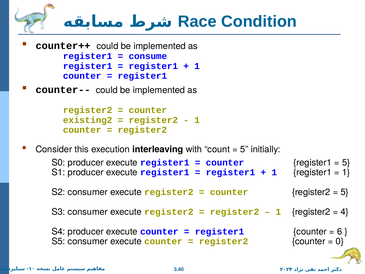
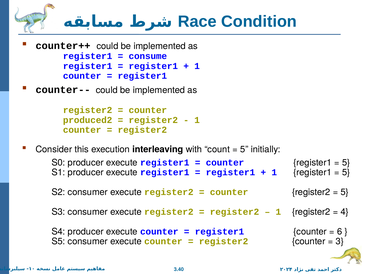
existing2: existing2 -> produced2 (88, 120)
1: 1 -> 5 (346, 172)
0: 0 -> 3 (340, 241)
